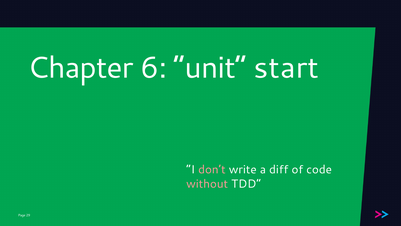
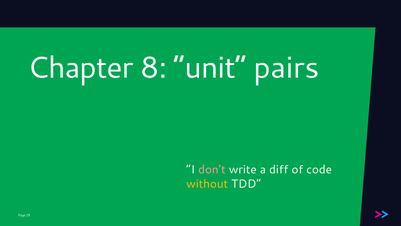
6: 6 -> 8 (154, 68)
start: start -> pairs (286, 68)
without colour: pink -> yellow (207, 184)
